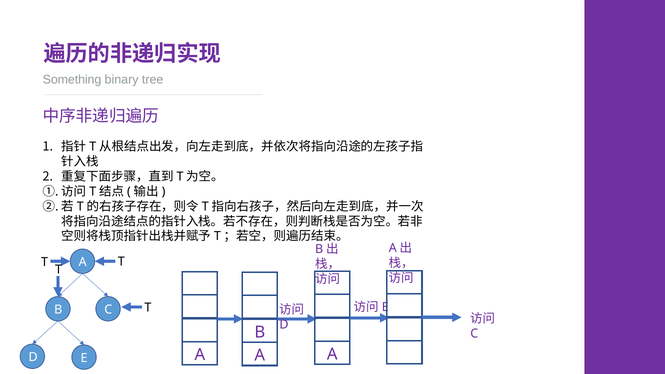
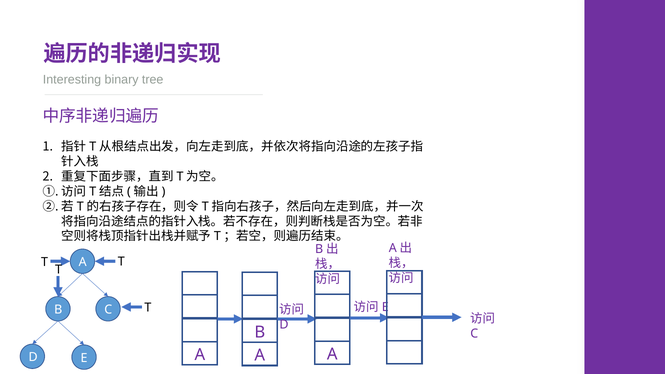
Something: Something -> Interesting (72, 80)
